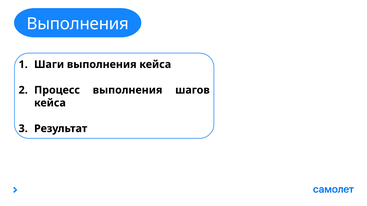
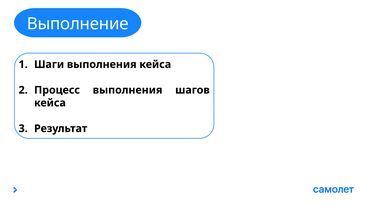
Выполнения: Выполнения -> Выполнение (78, 24)
